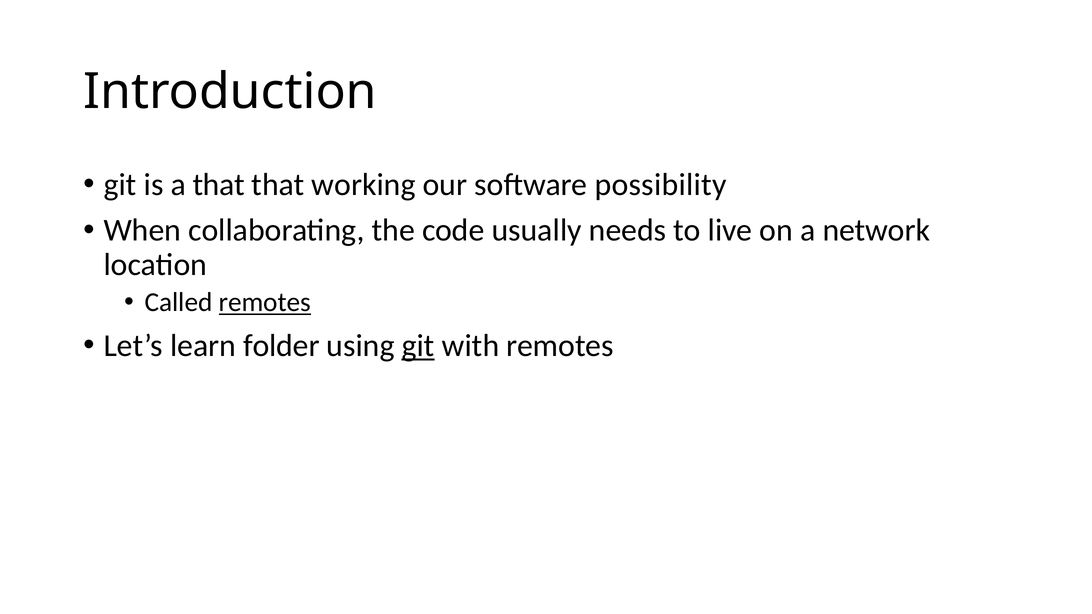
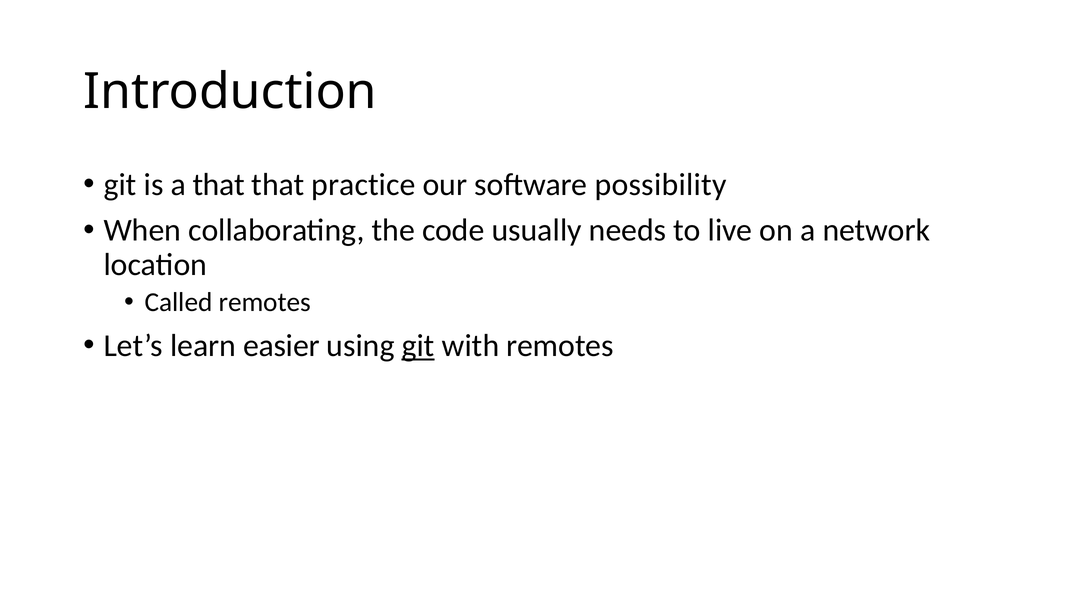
working: working -> practice (364, 185)
remotes underline: present -> none (265, 302)
folder: folder -> easier (281, 346)
